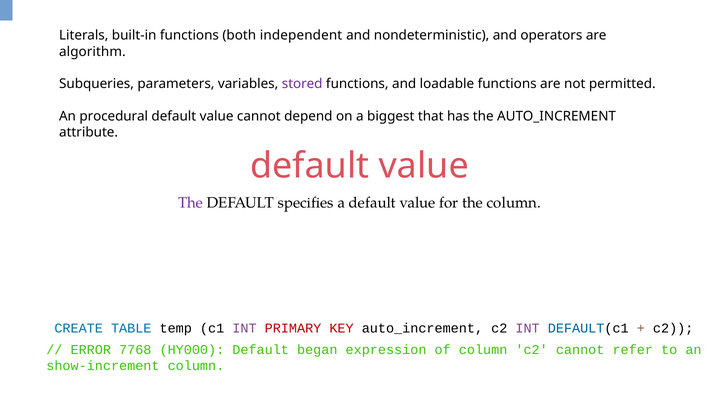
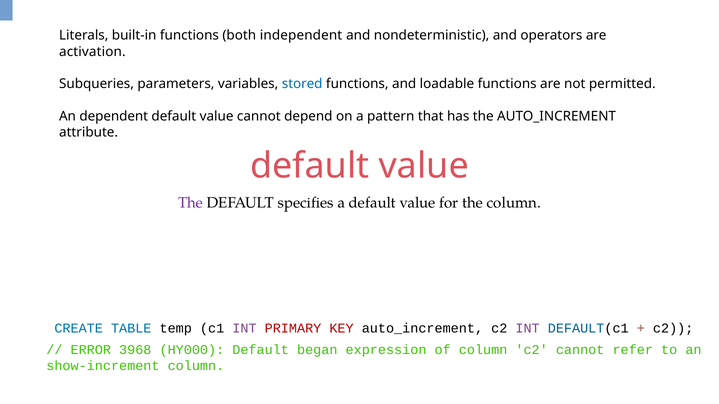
algorithm: algorithm -> activation (92, 52)
stored colour: purple -> blue (302, 84)
procedural: procedural -> dependent (114, 116)
biggest: biggest -> pattern (391, 116)
7768: 7768 -> 3968 (135, 350)
